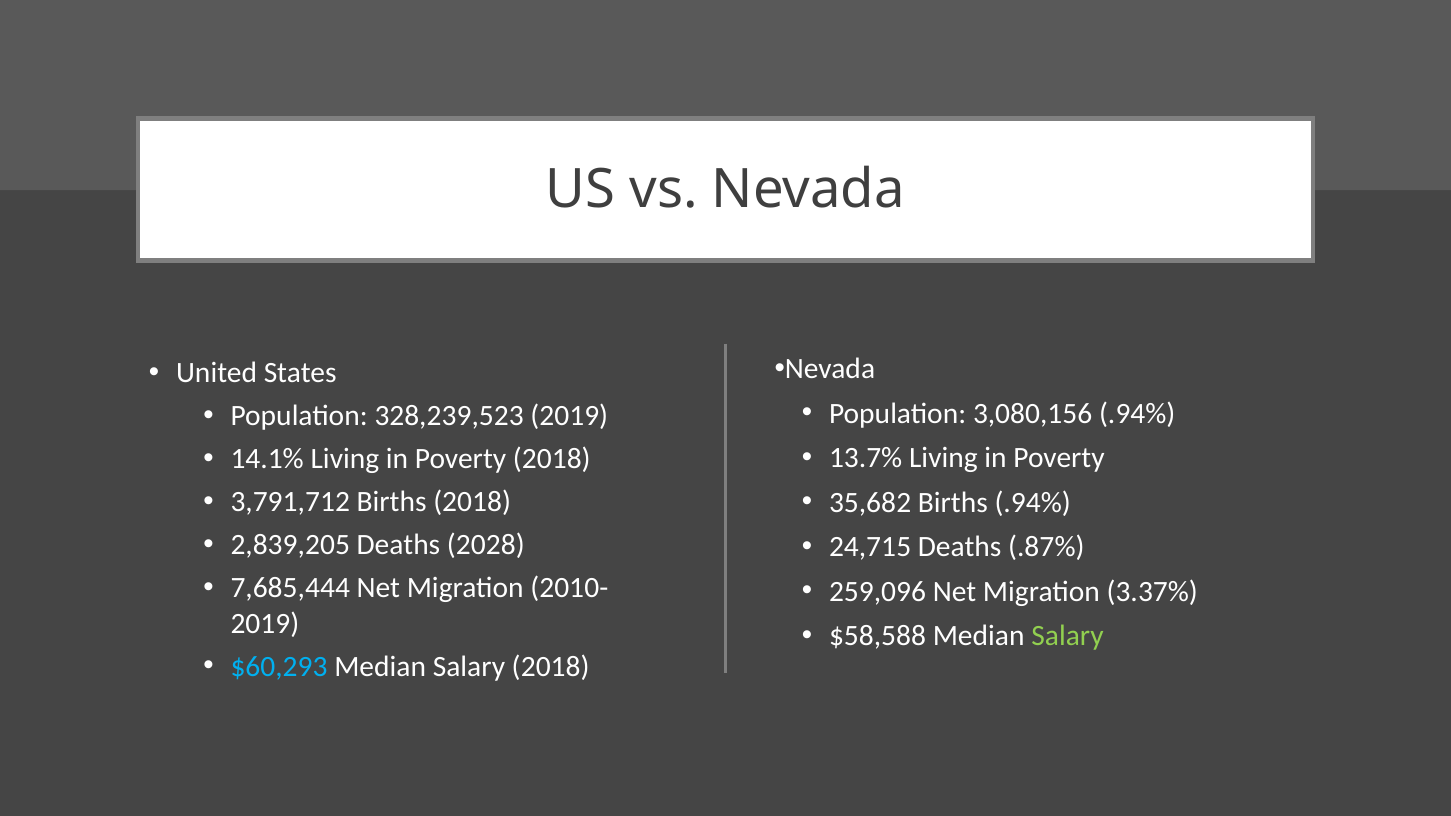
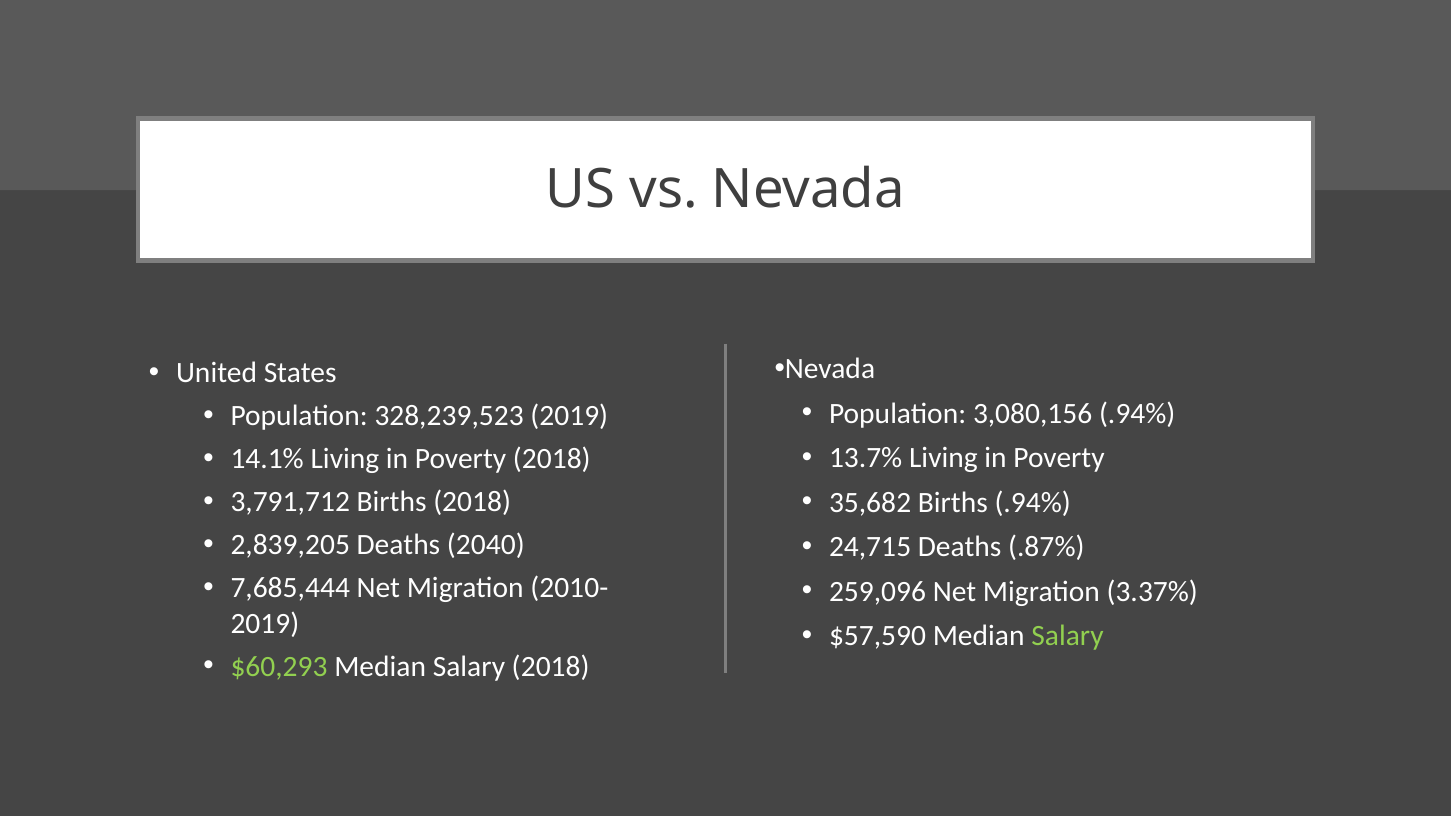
2028: 2028 -> 2040 (486, 545)
$58,588: $58,588 -> $57,590 (878, 636)
$60,293 colour: light blue -> light green (279, 667)
